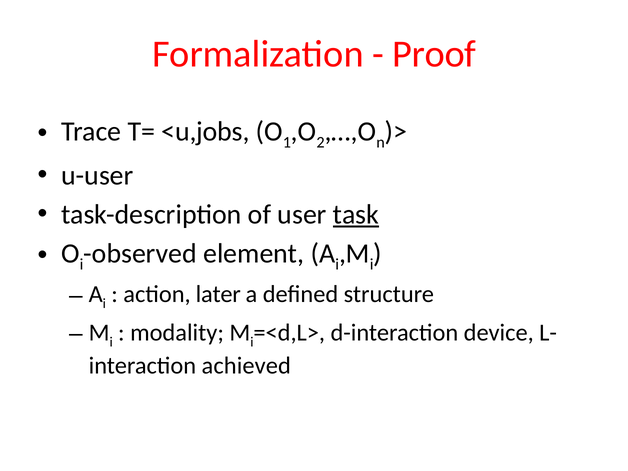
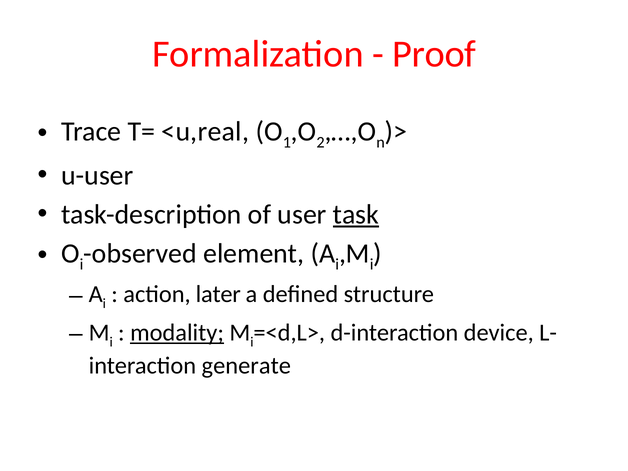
<u,jobs: <u,jobs -> <u,real (205, 132)
modality underline: none -> present (177, 333)
achieved: achieved -> generate (246, 366)
